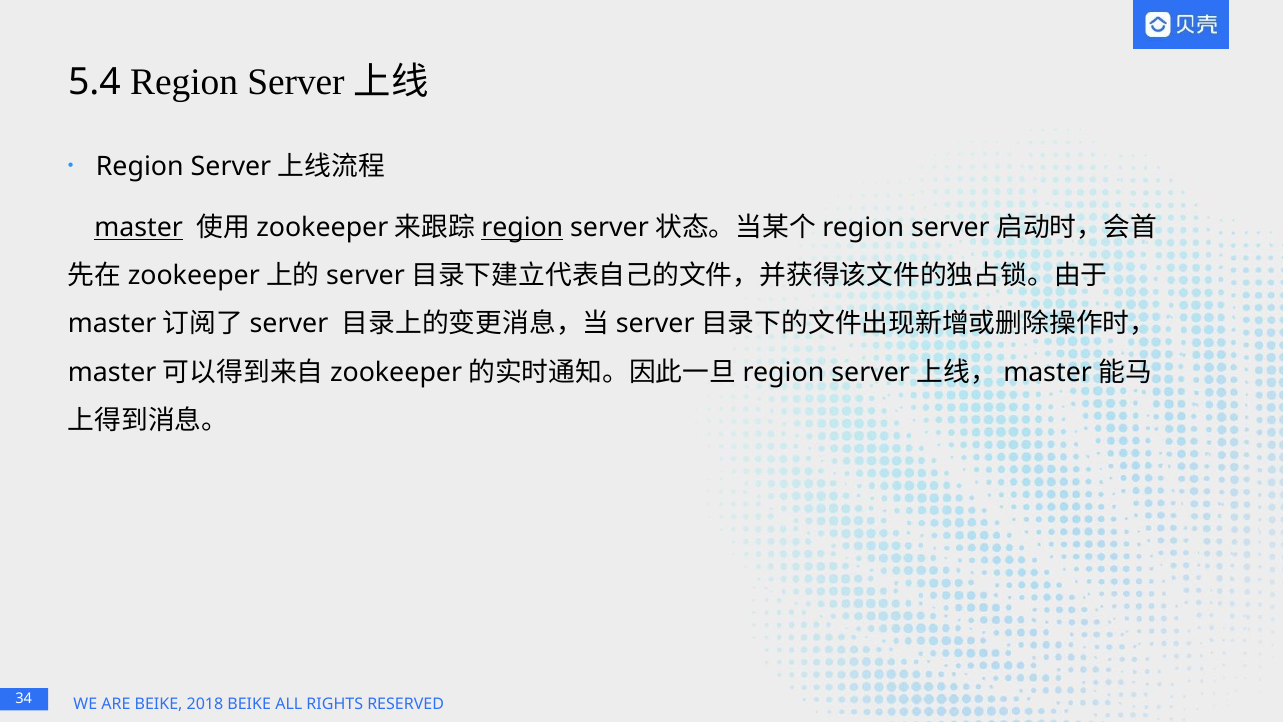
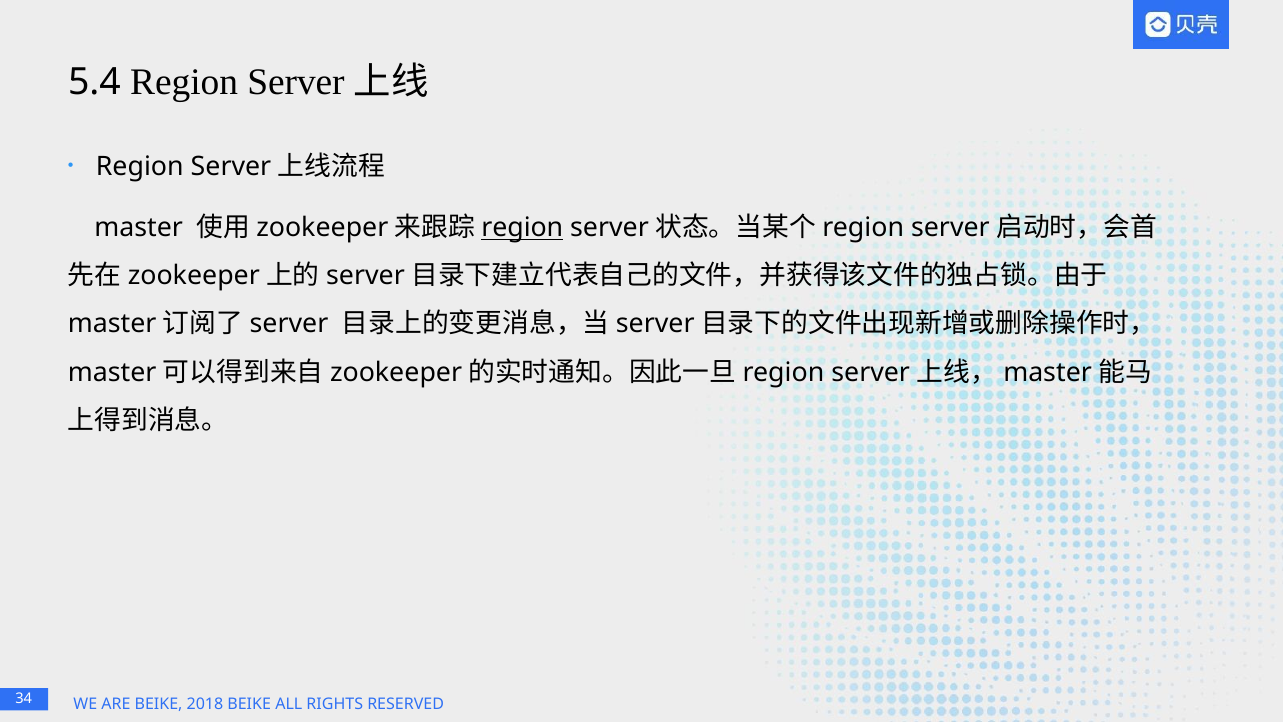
master underline: present -> none (139, 228)
